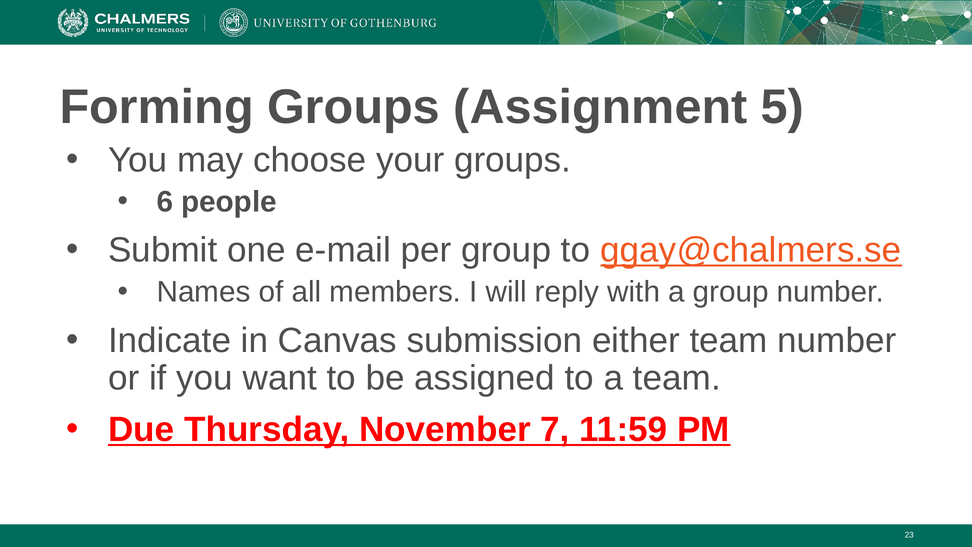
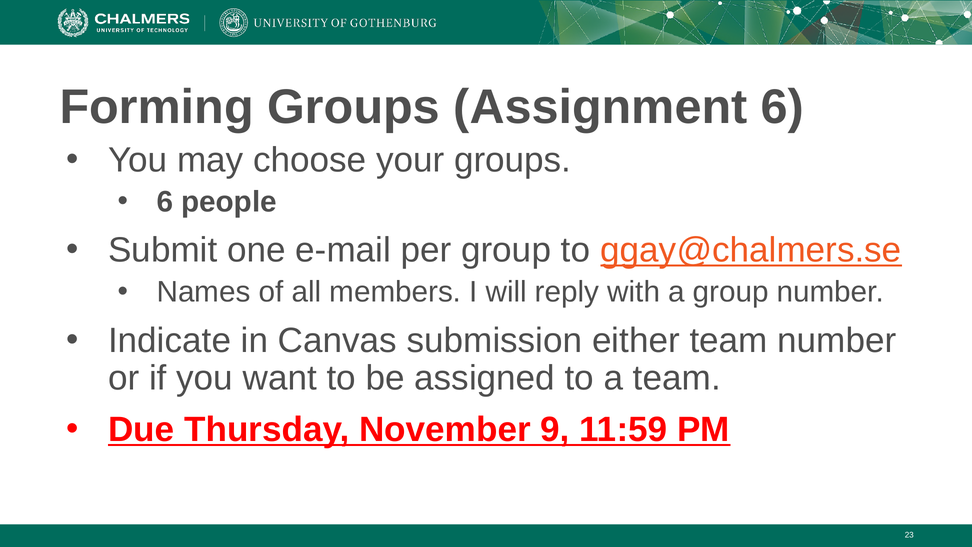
Assignment 5: 5 -> 6 (782, 107)
7: 7 -> 9 (555, 430)
